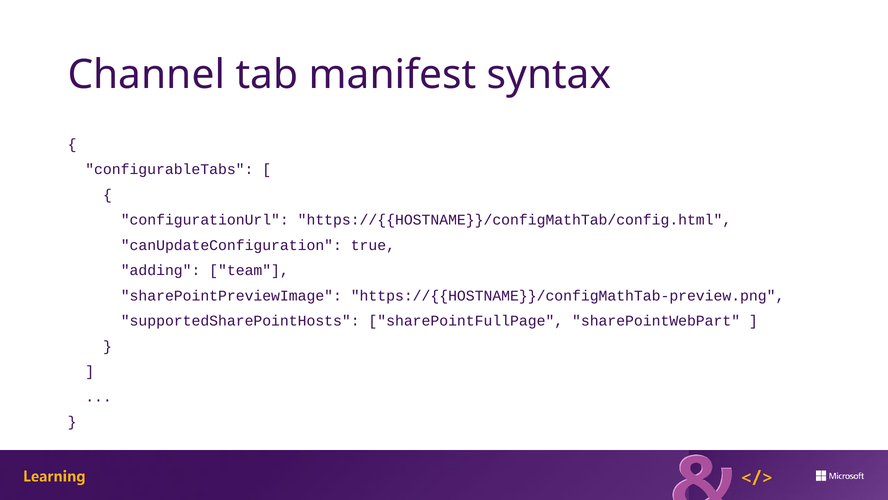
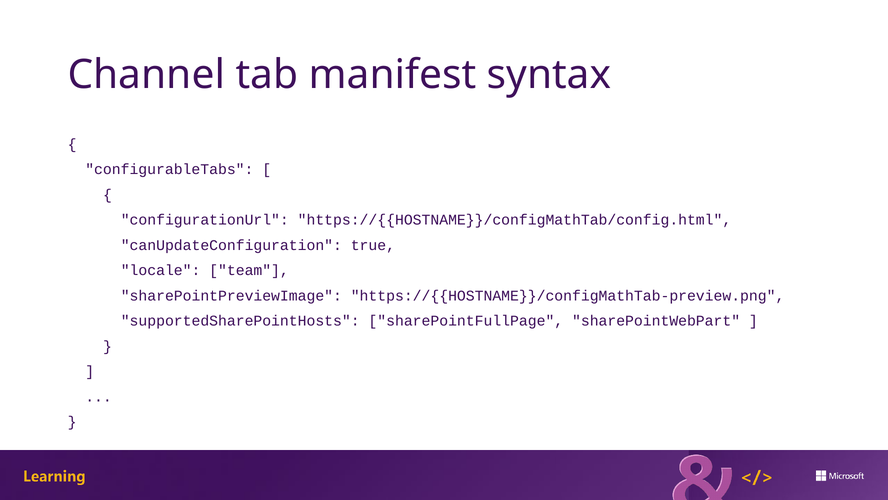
adding: adding -> locale (161, 270)
